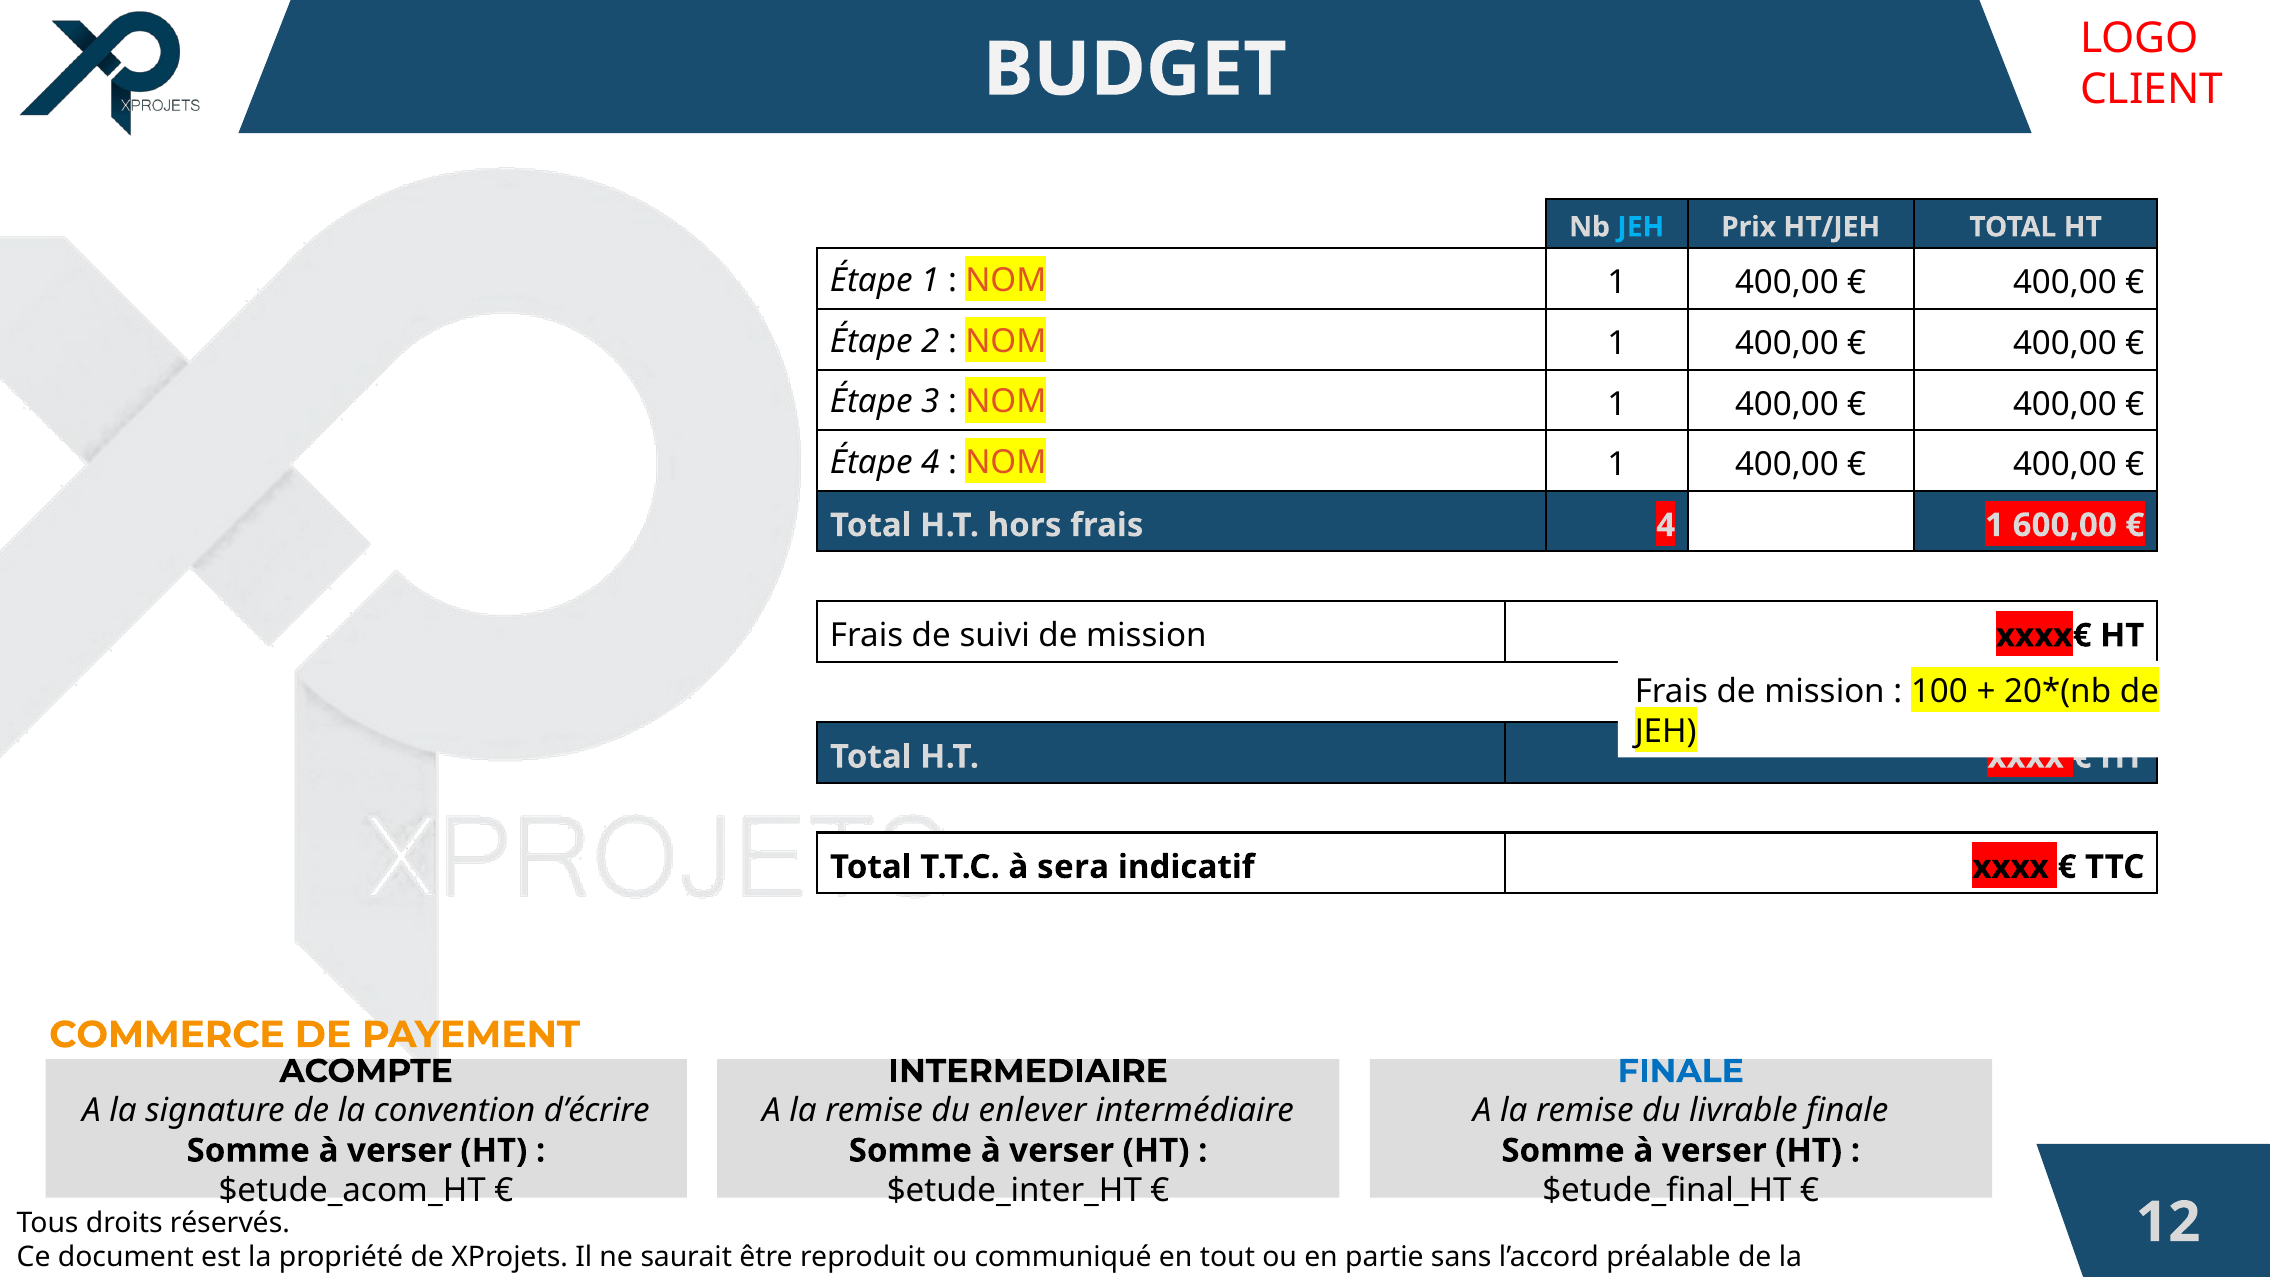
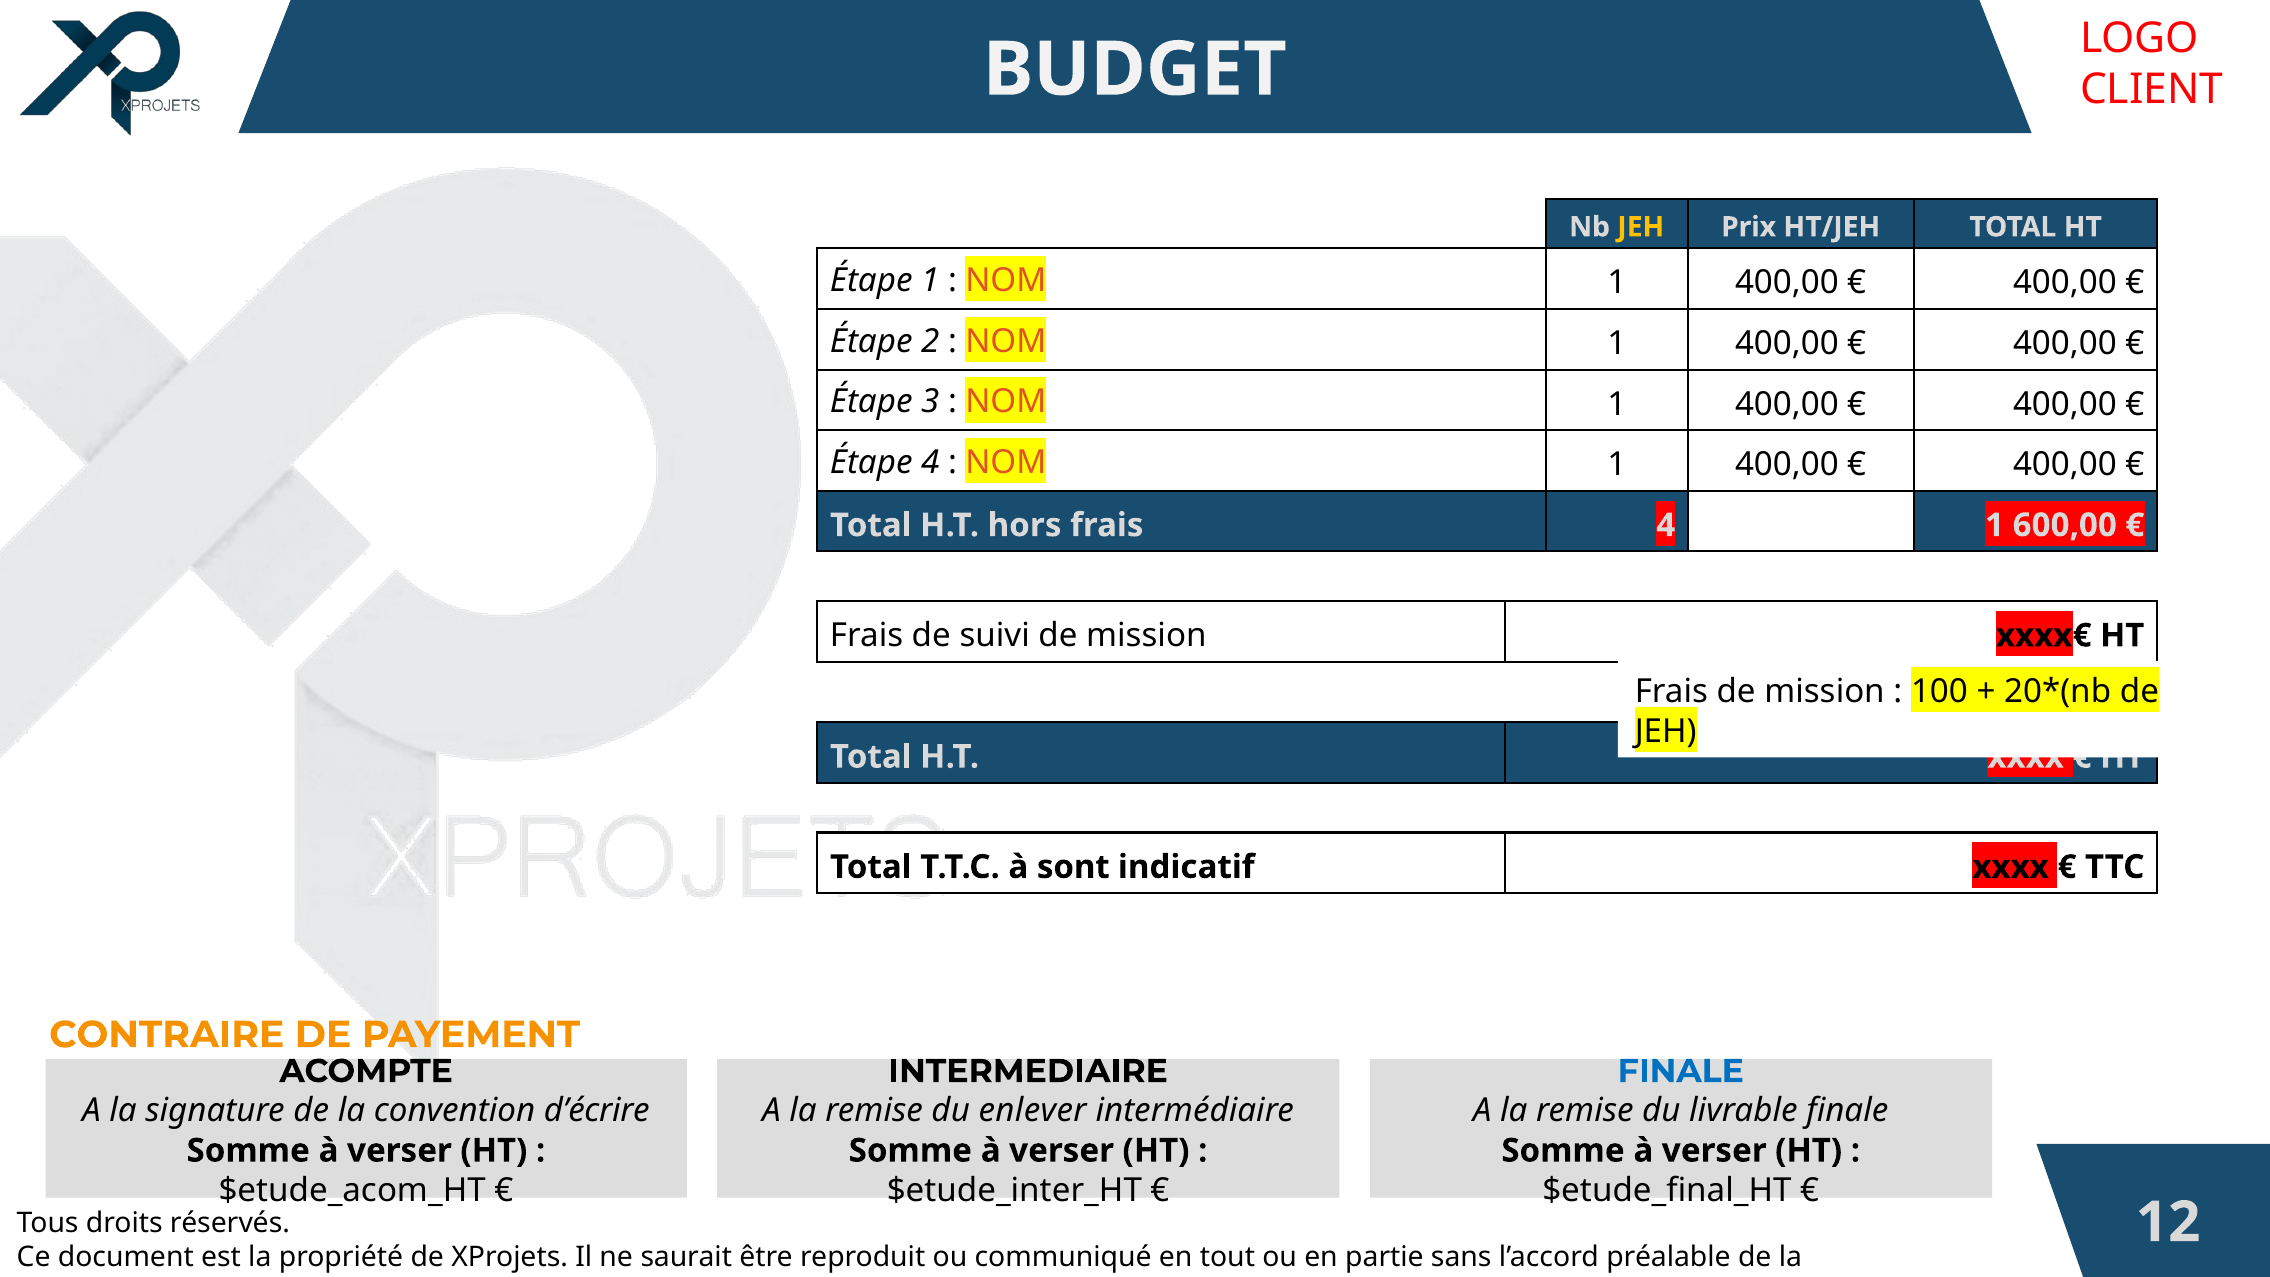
JEH colour: light blue -> yellow (1641, 227)
sera: sera -> sont (1073, 867)
COMMERCE: COMMERCE -> CONTRAIRE (167, 1035)
